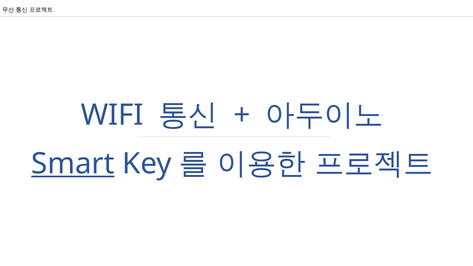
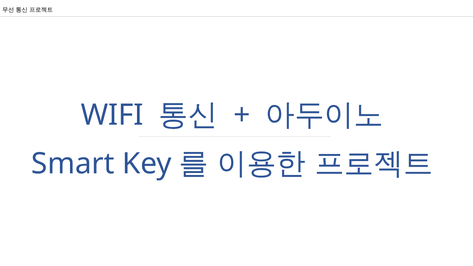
Smart underline: present -> none (73, 164)
